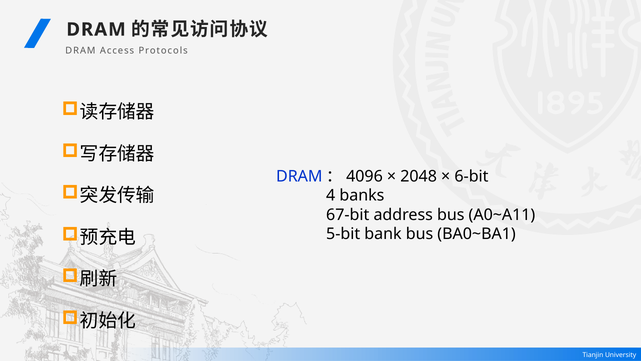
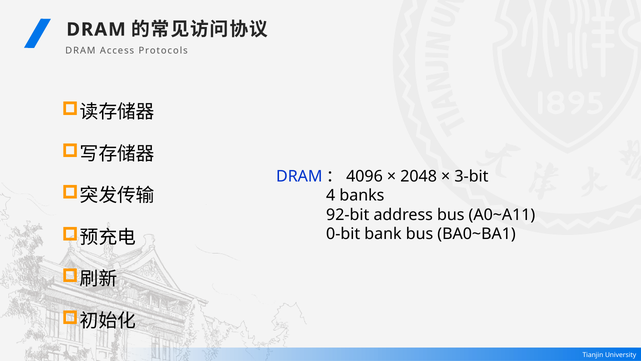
6-bit: 6-bit -> 3-bit (471, 176)
67-bit: 67-bit -> 92-bit (348, 215)
5-bit: 5-bit -> 0-bit (343, 234)
